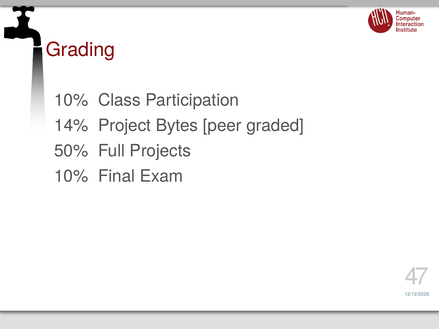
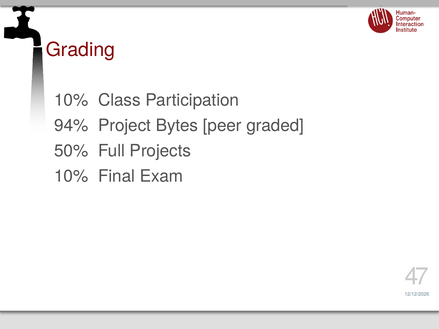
14%: 14% -> 94% (71, 125)
